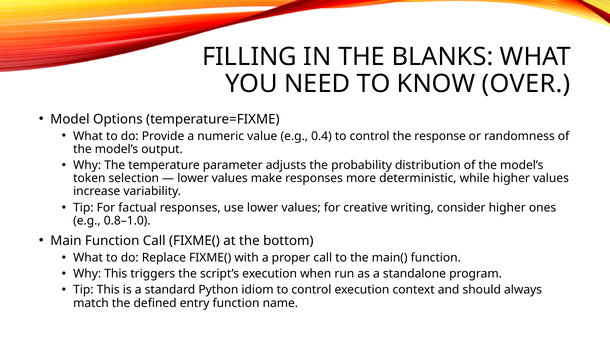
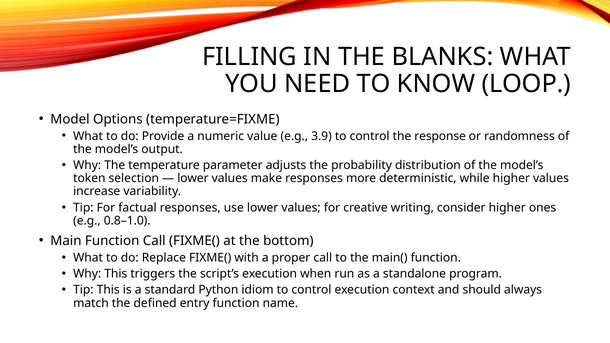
OVER: OVER -> LOOP (526, 84)
0.4: 0.4 -> 3.9 (321, 136)
